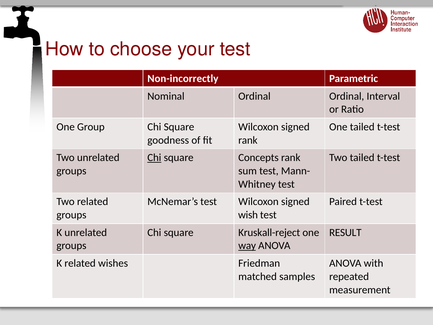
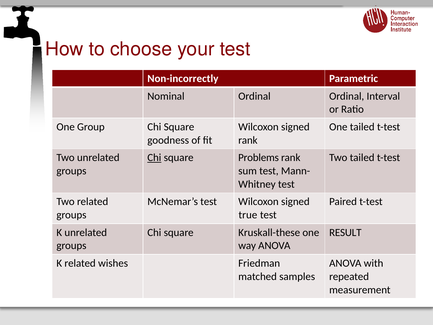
Concepts: Concepts -> Problems (259, 158)
wish: wish -> true (248, 215)
Kruskall-reject: Kruskall-reject -> Kruskall-these (269, 232)
way underline: present -> none (247, 246)
